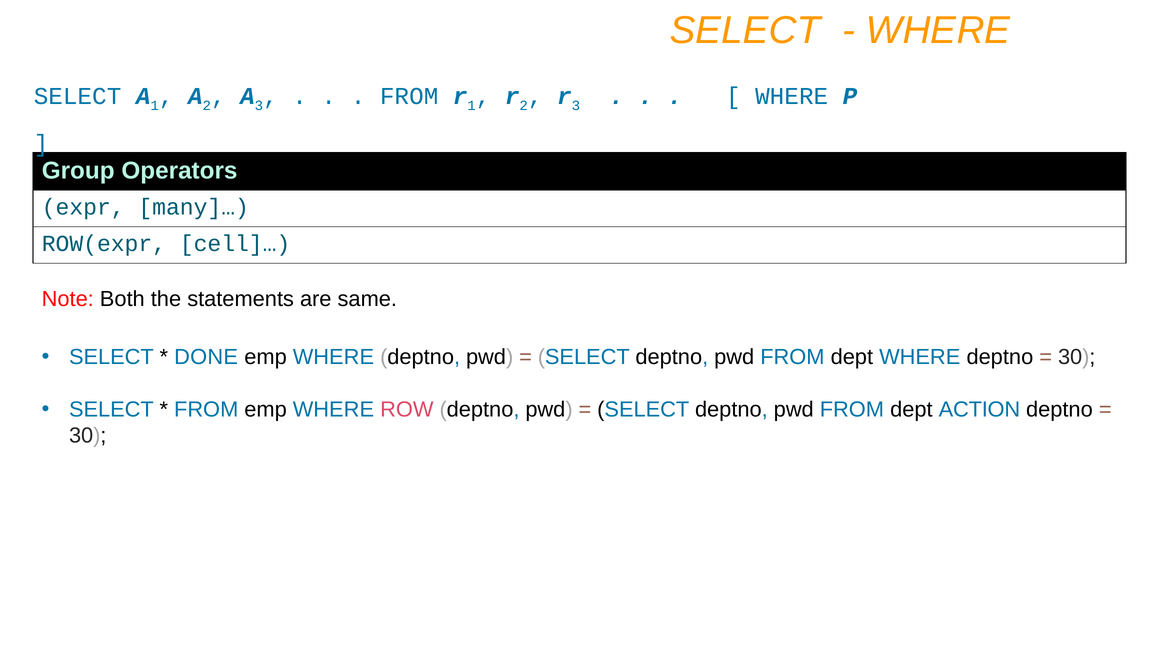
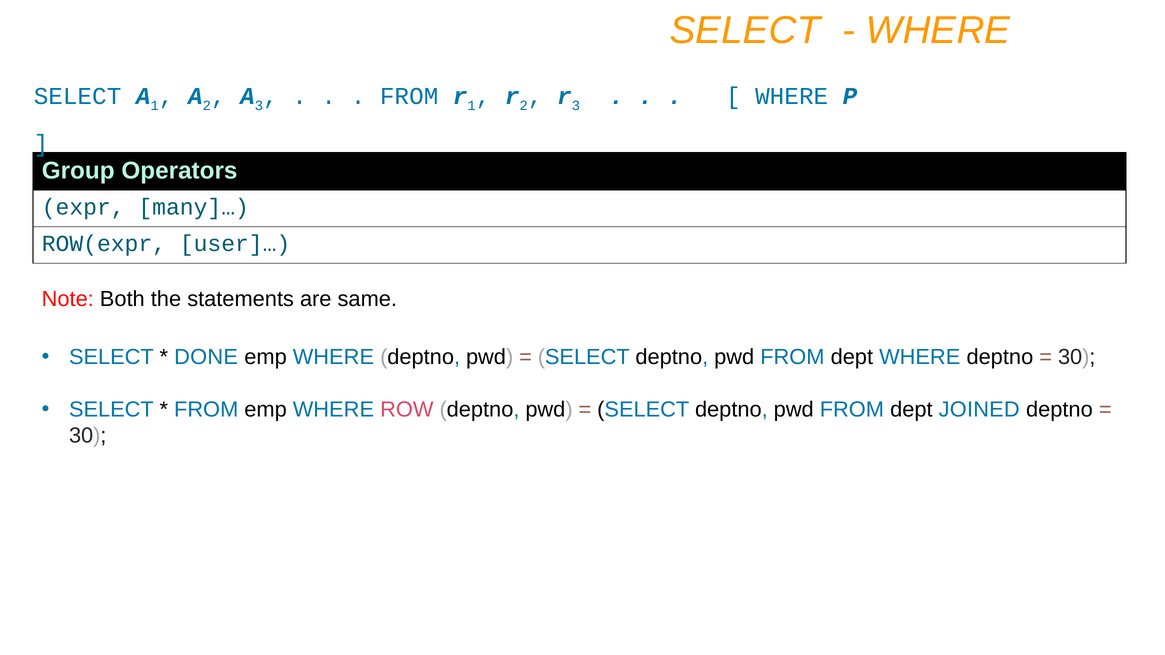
cell]…: cell]… -> user]… (235, 244)
ACTION: ACTION -> JOINED (979, 410)
